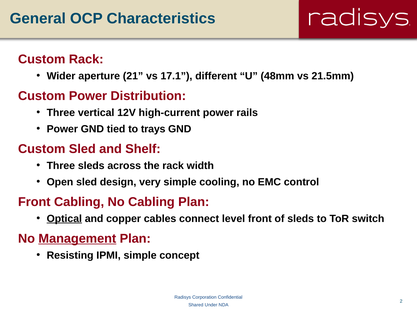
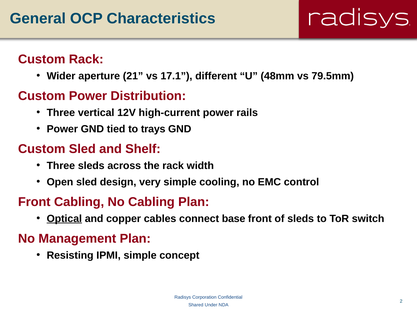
21.5mm: 21.5mm -> 79.5mm (333, 76)
level: level -> base (234, 218)
Management underline: present -> none (77, 238)
